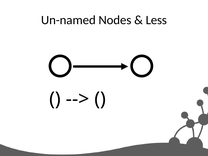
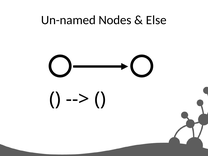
Less: Less -> Else (156, 20)
